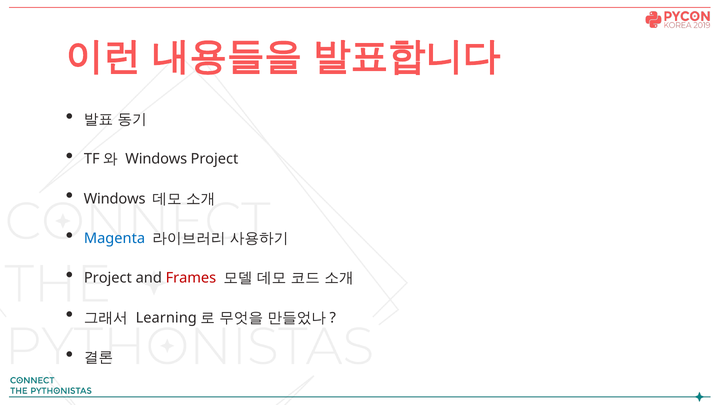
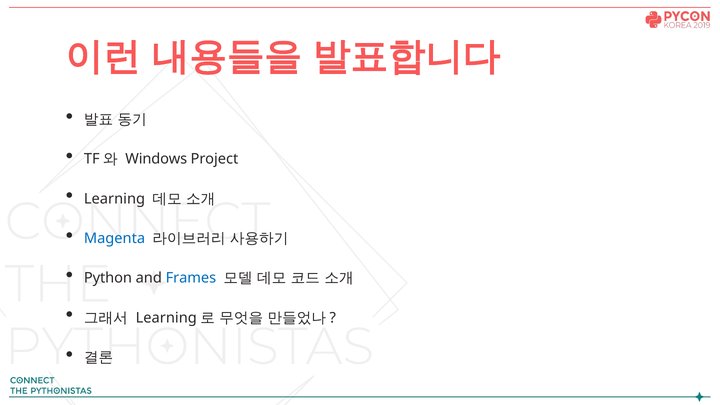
Windows: Windows -> Learning (114, 199)
Project: Project -> Python (108, 278)
Frames colour: red -> blue (191, 278)
